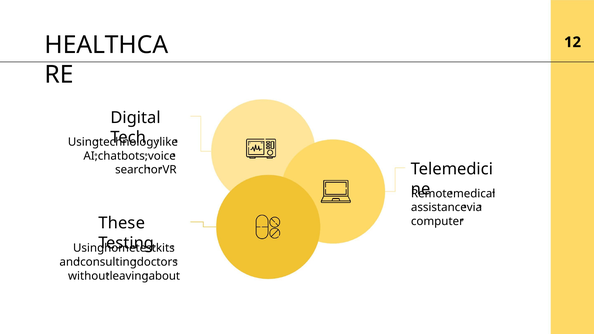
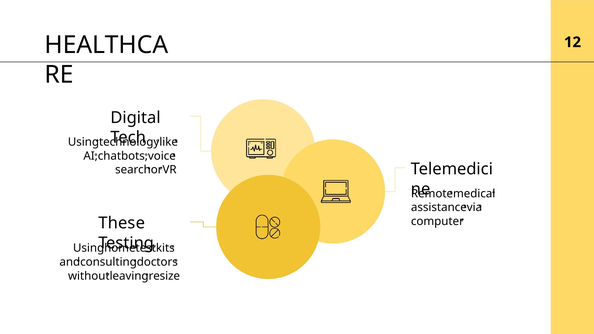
about: about -> resize (164, 276)
